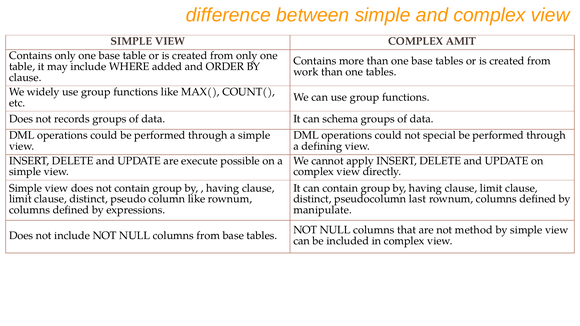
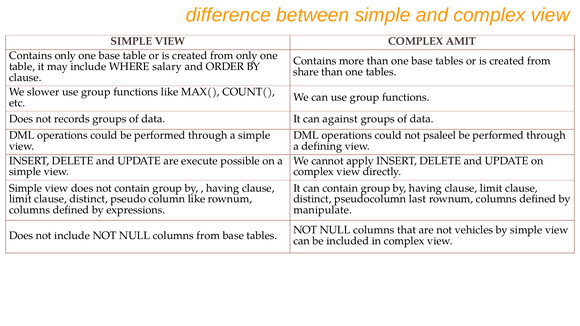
added: added -> salary (167, 67)
work: work -> share (306, 72)
widely: widely -> slower (43, 92)
schema: schema -> against (340, 119)
special: special -> psaleel (440, 135)
method: method -> vehicles (474, 230)
